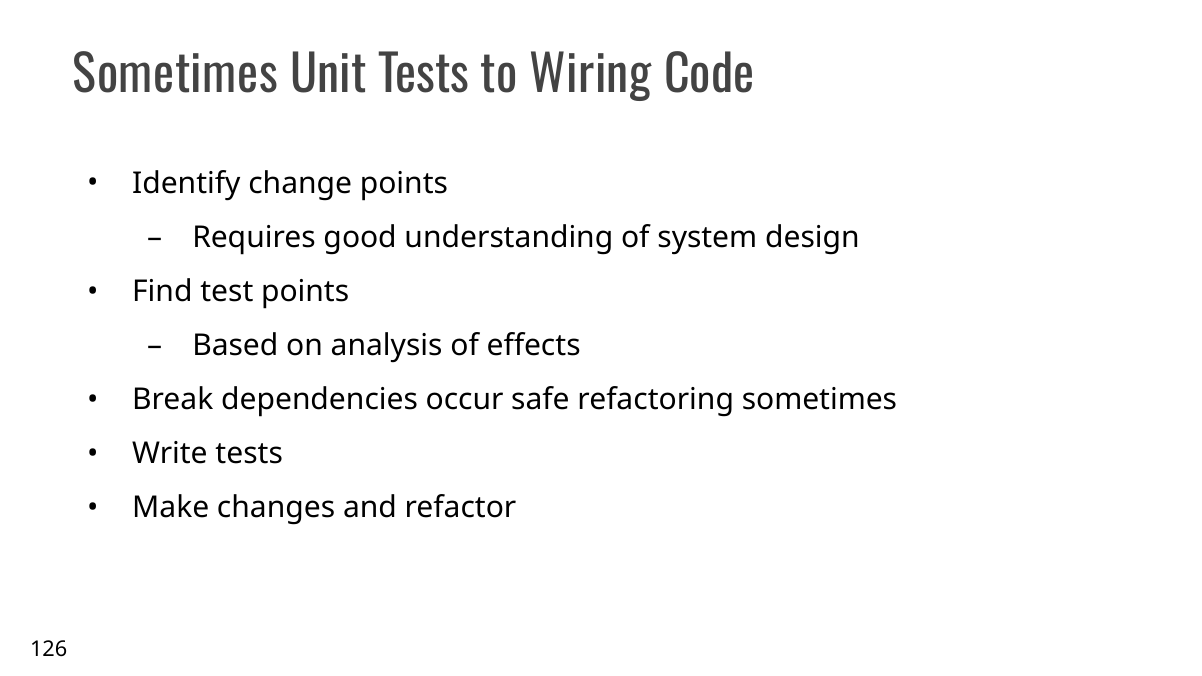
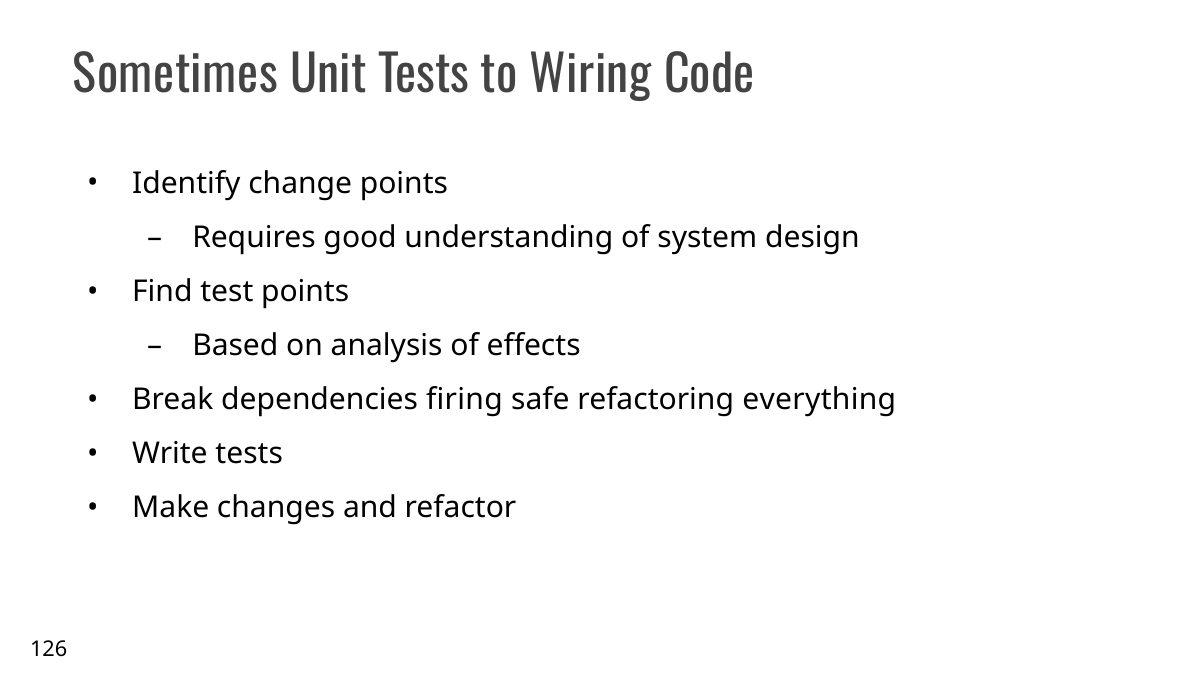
occur: occur -> firing (464, 400)
refactoring sometimes: sometimes -> everything (819, 400)
